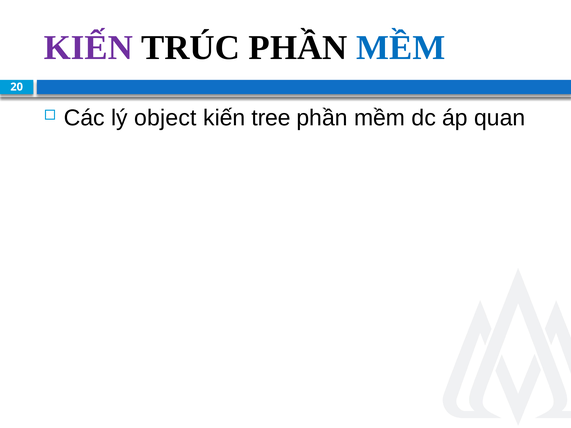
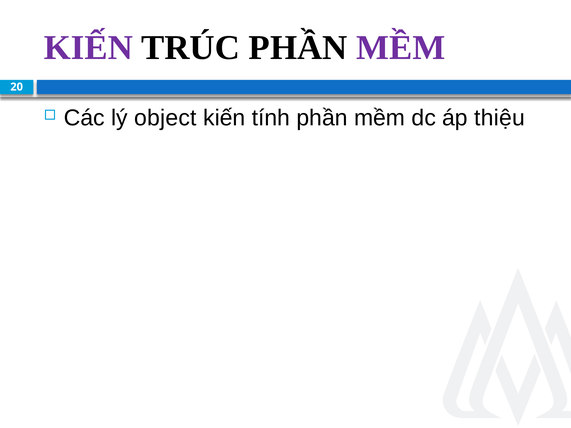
MỀM colour: blue -> purple (401, 48)
tree: tree -> tính (271, 118)
quan: quan -> thiệu (500, 118)
